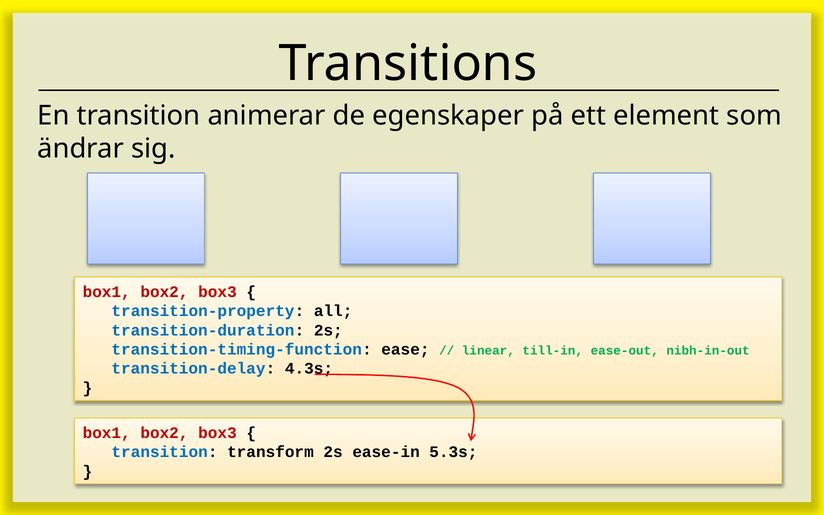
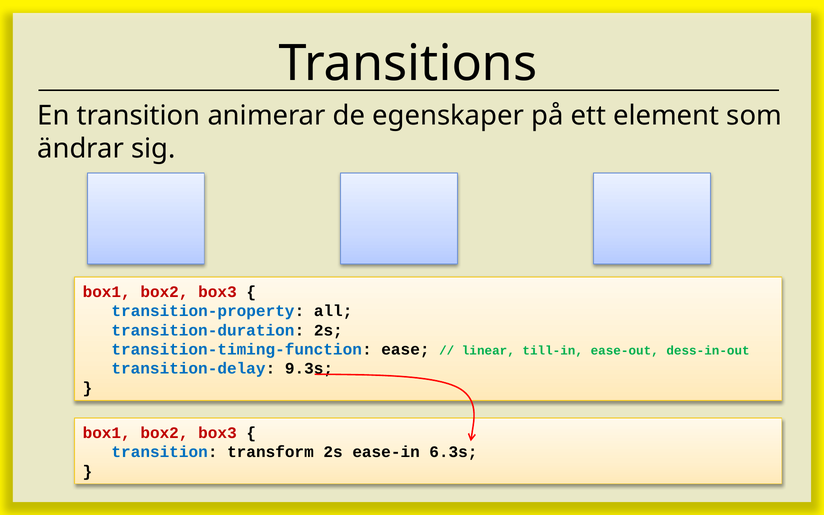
nibh-in-out: nibh-in-out -> dess-in-out (708, 351)
4.3s: 4.3s -> 9.3s (309, 369)
5.3s: 5.3s -> 6.3s (453, 452)
